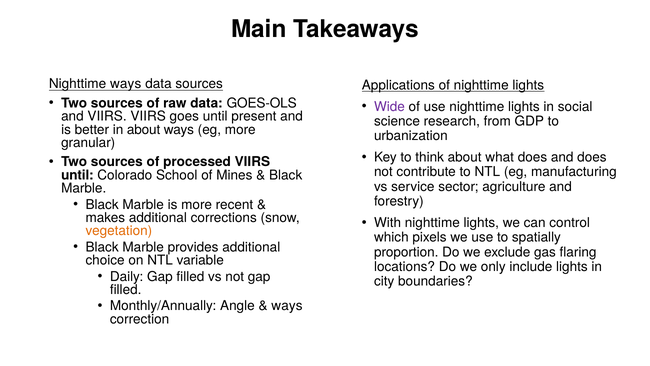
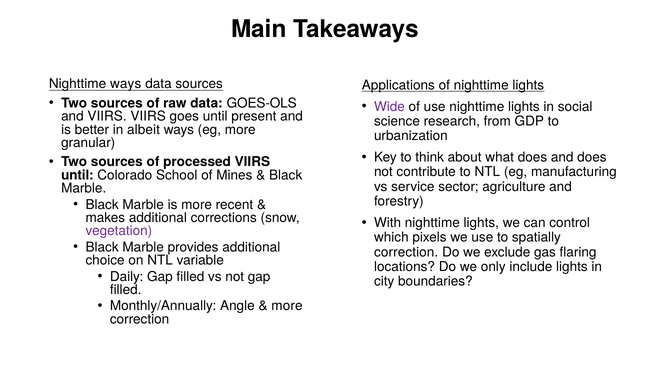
in about: about -> albeit (143, 129)
vegetation colour: orange -> purple (119, 231)
proportion: proportion -> correction (406, 252)
ways: ways -> more (287, 306)
